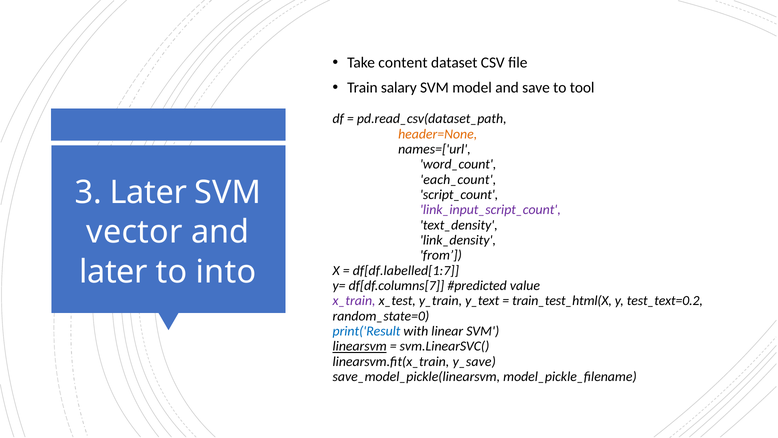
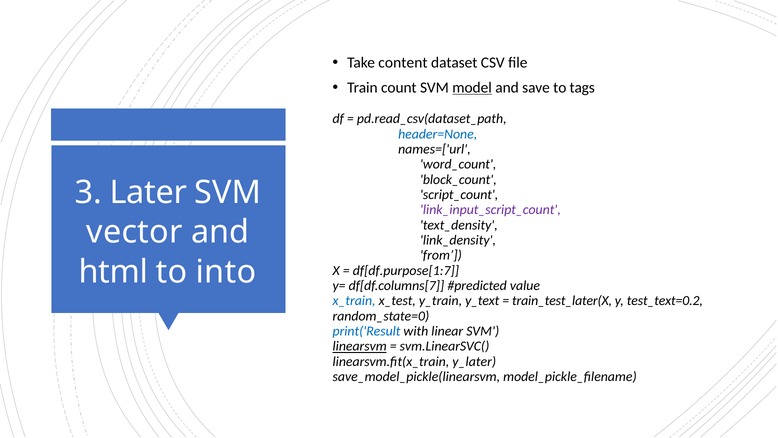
salary: salary -> count (399, 88)
model underline: none -> present (472, 88)
tool: tool -> tags (582, 88)
header=None colour: orange -> blue (438, 134)
each_count: each_count -> block_count (458, 179)
later: later -> html (113, 272)
df[df.labelled[1:7: df[df.labelled[1:7 -> df[df.purpose[1:7 (406, 270)
x_train colour: purple -> blue (354, 301)
train_test_html(X: train_test_html(X -> train_test_later(X (562, 301)
y_save: y_save -> y_later (474, 361)
